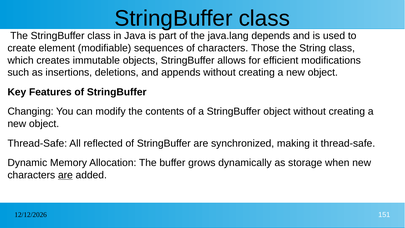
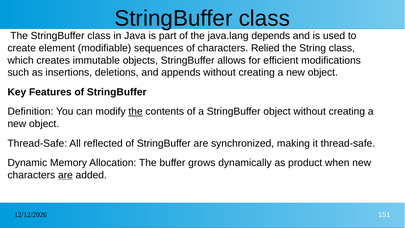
Those: Those -> Relied (265, 48)
Changing: Changing -> Definition (30, 111)
the underline: none -> present (136, 111)
storage: storage -> product (305, 163)
